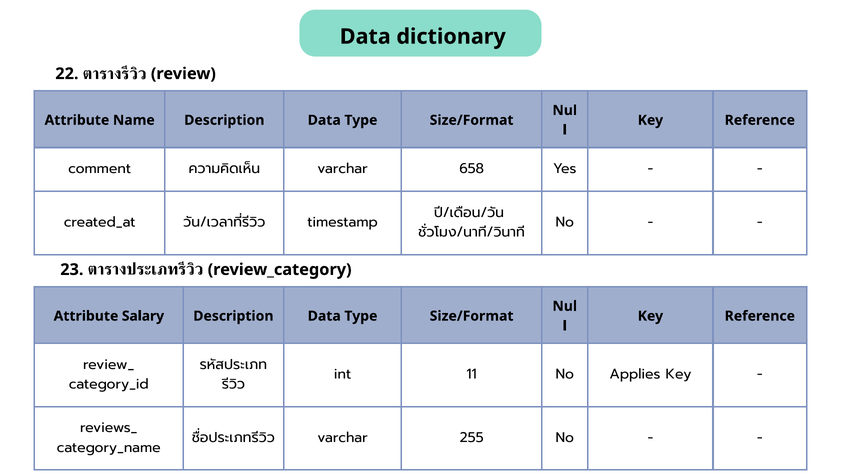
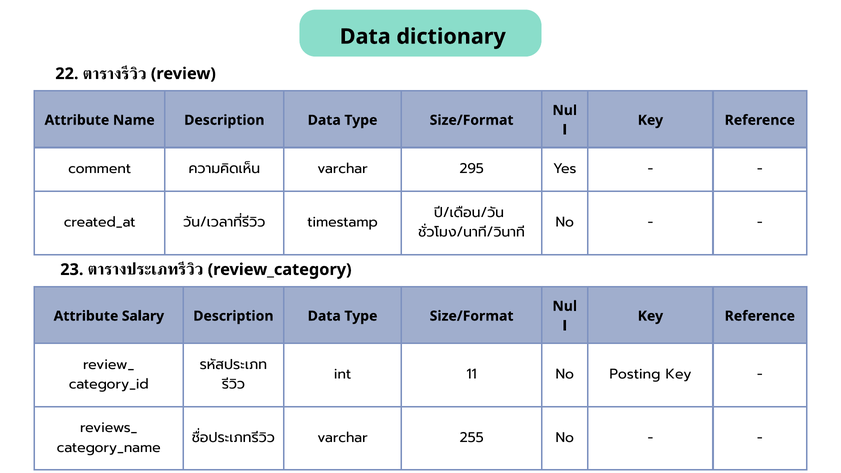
658: 658 -> 295 (472, 169)
Applies: Applies -> Posting (635, 374)
